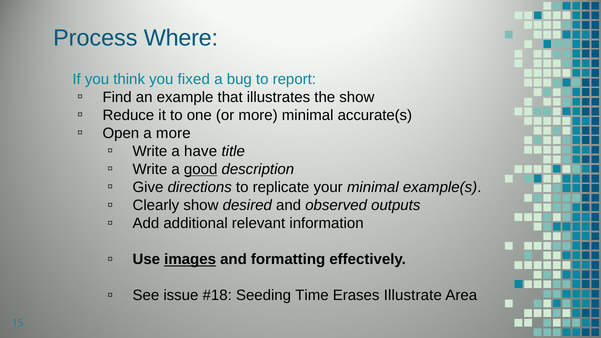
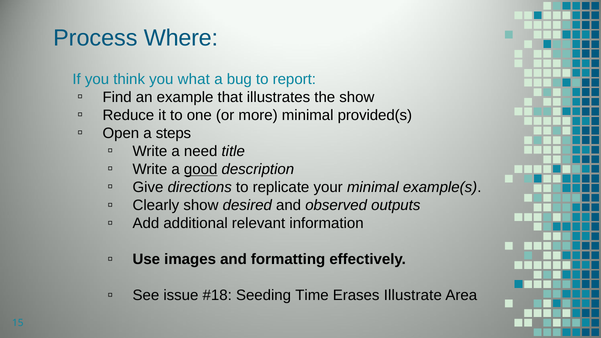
fixed: fixed -> what (194, 79)
accurate(s: accurate(s -> provided(s (375, 115)
a more: more -> steps (173, 133)
have: have -> need (201, 151)
images underline: present -> none (190, 260)
